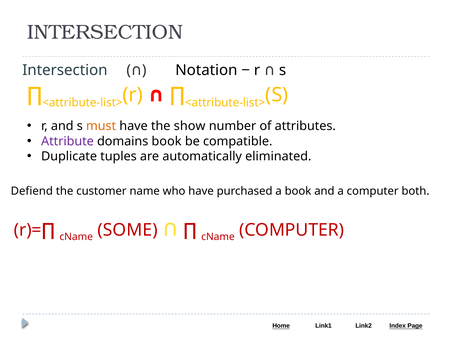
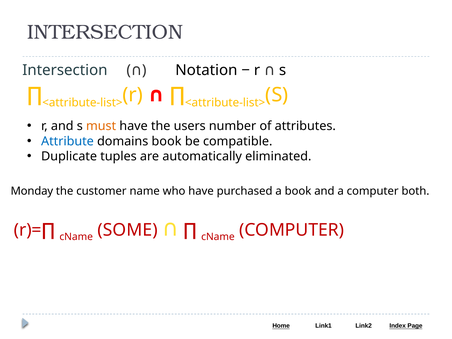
show: show -> users (190, 126)
Attribute colour: purple -> blue (67, 141)
Defiend: Defiend -> Monday (32, 191)
